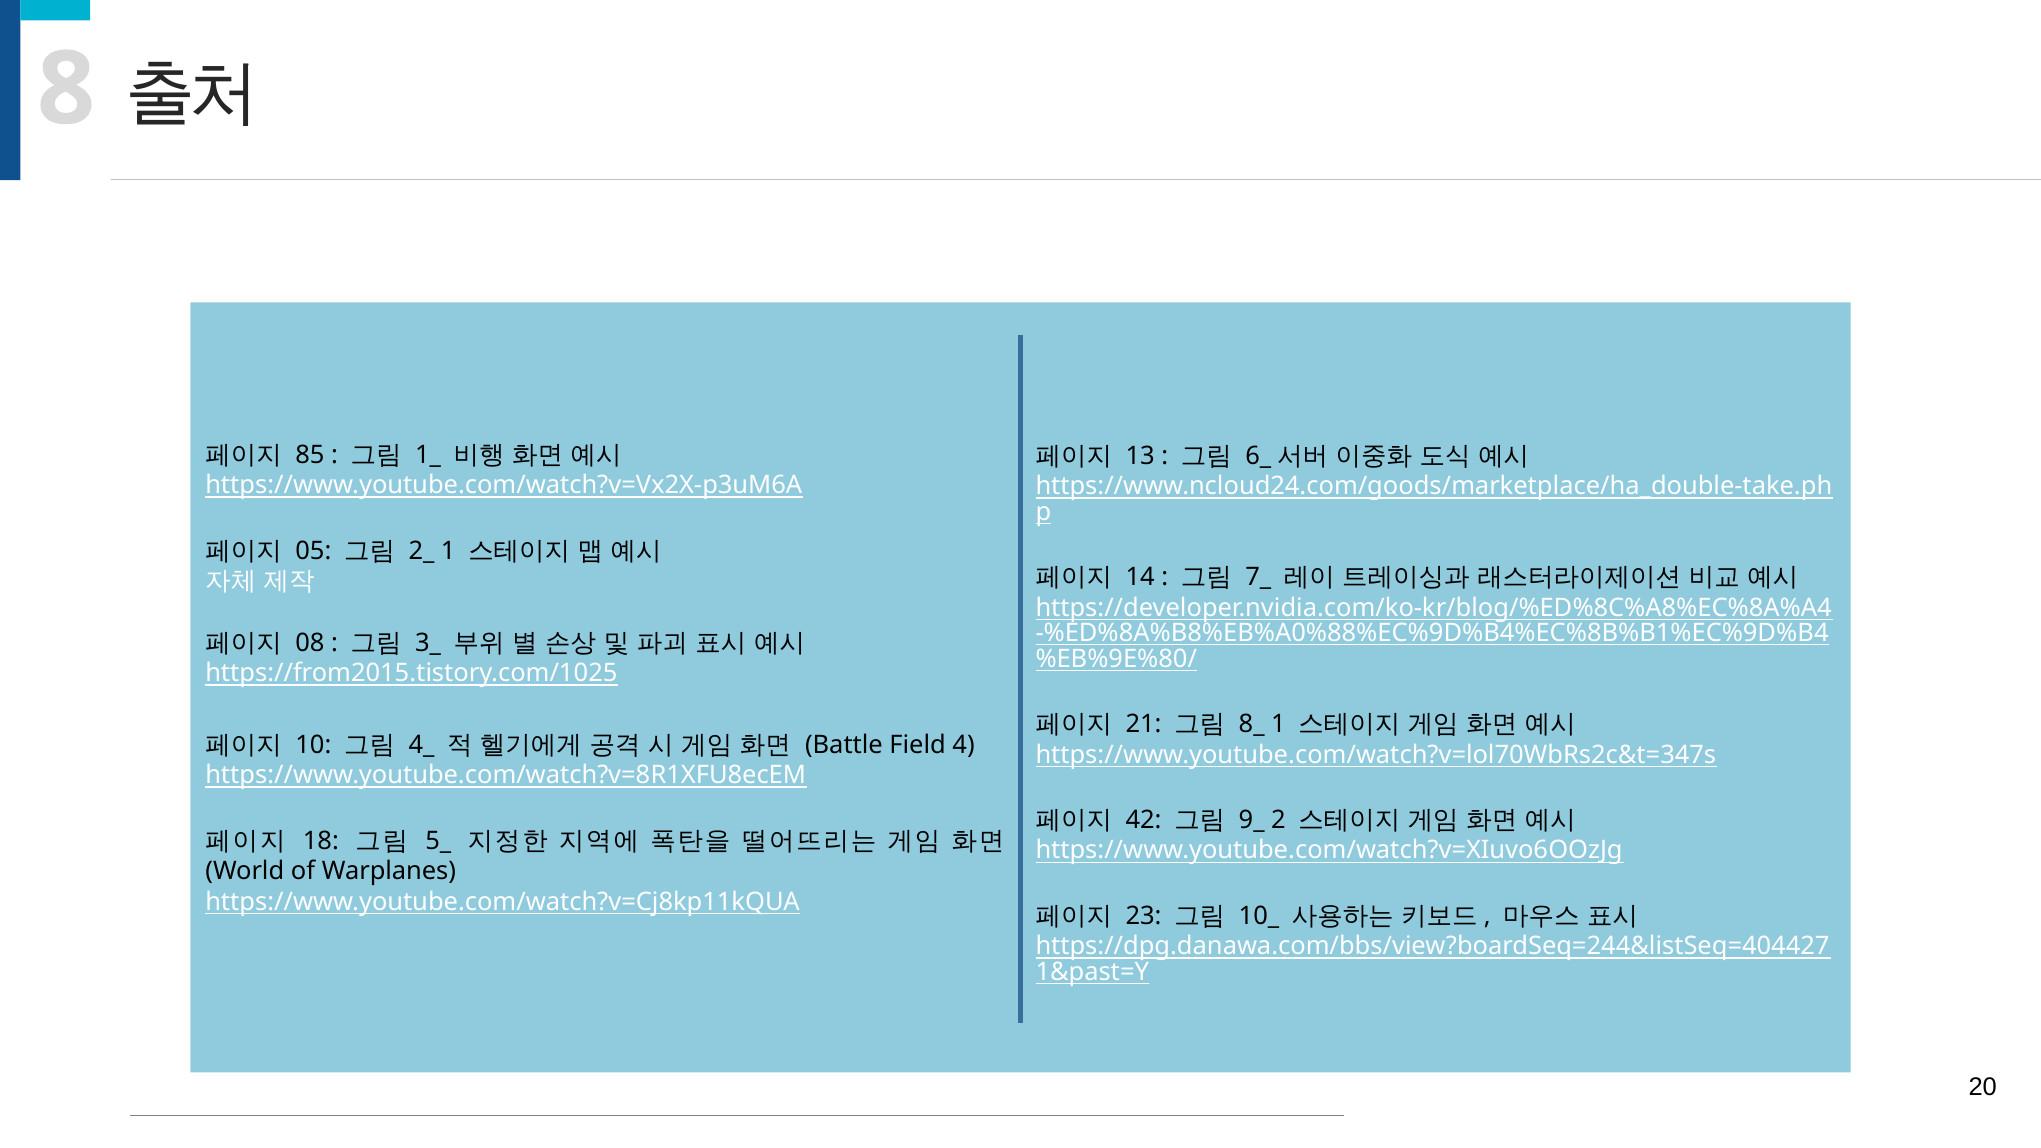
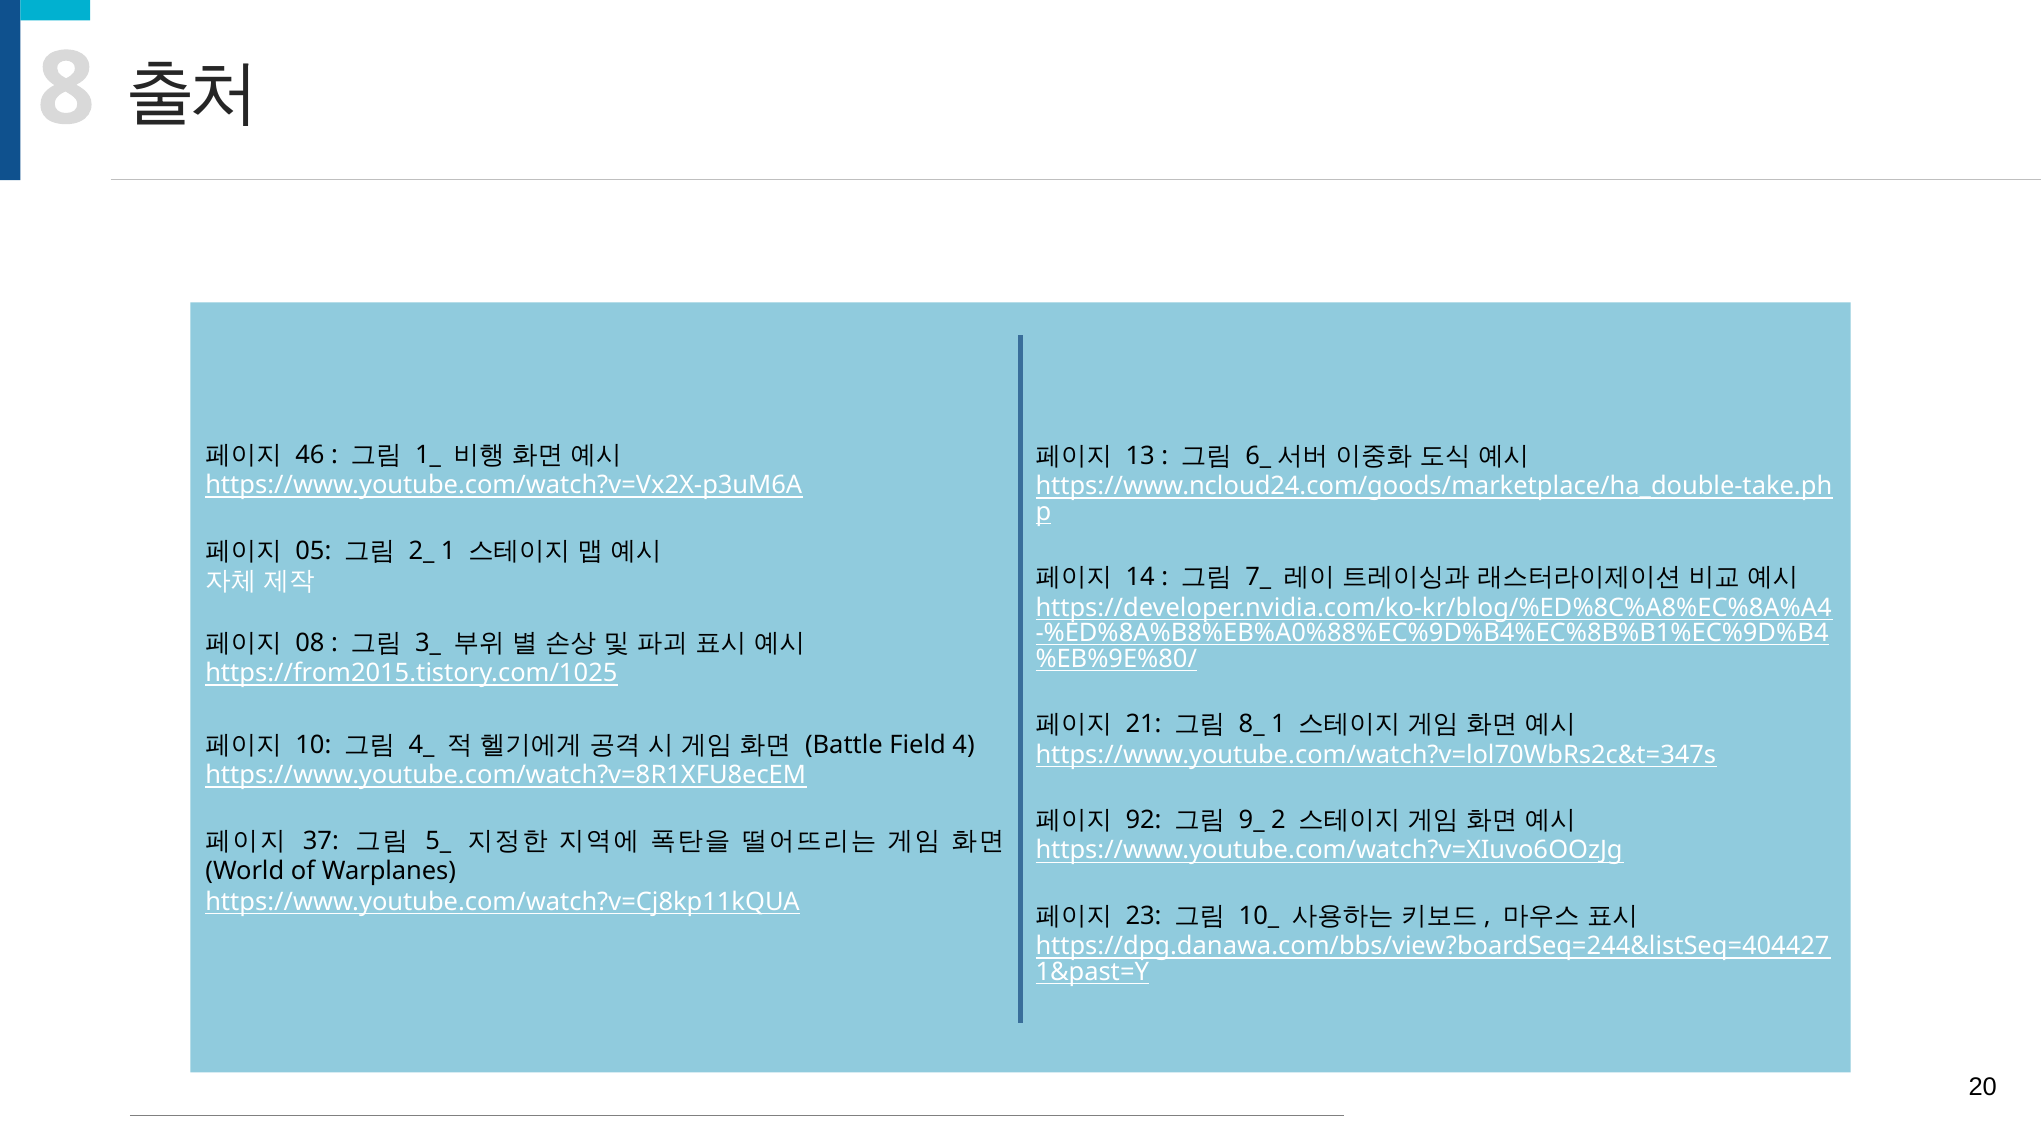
85: 85 -> 46 (310, 455)
42: 42 -> 92 (1144, 820)
18: 18 -> 37 (321, 841)
